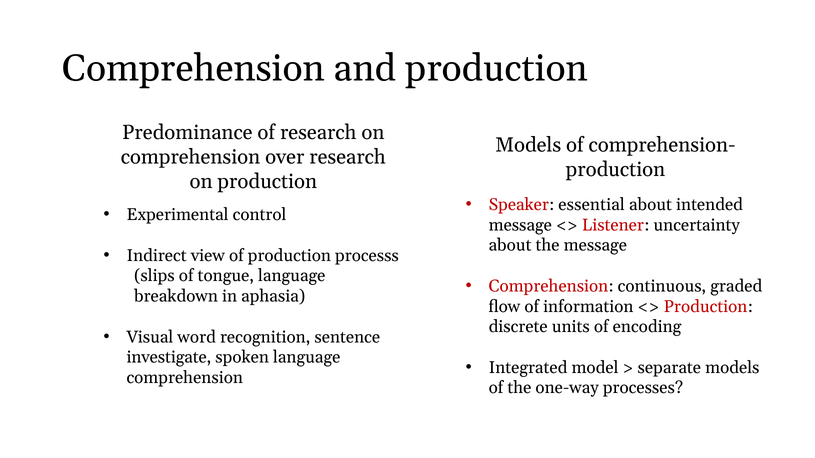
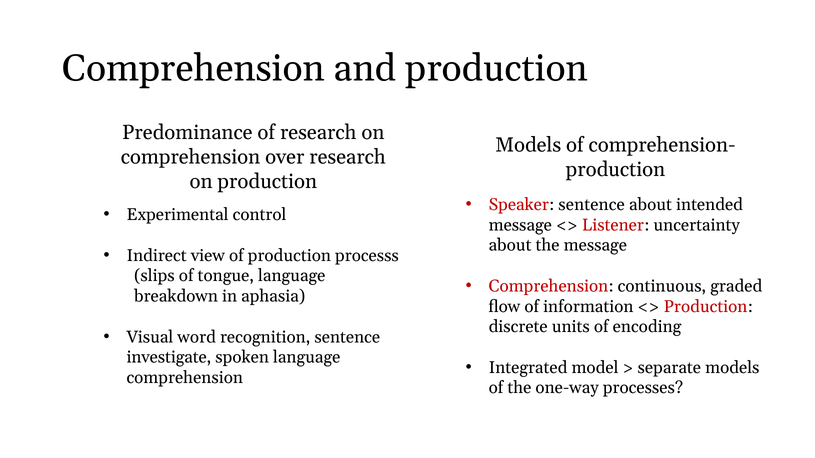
Speaker essential: essential -> sentence (592, 205)
